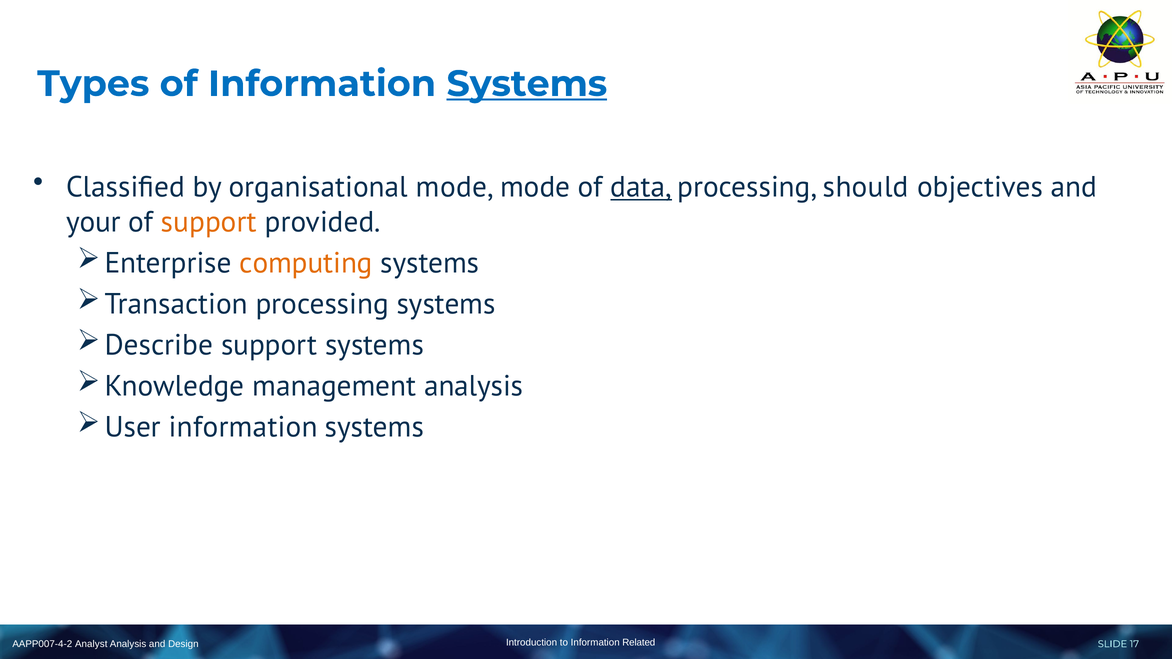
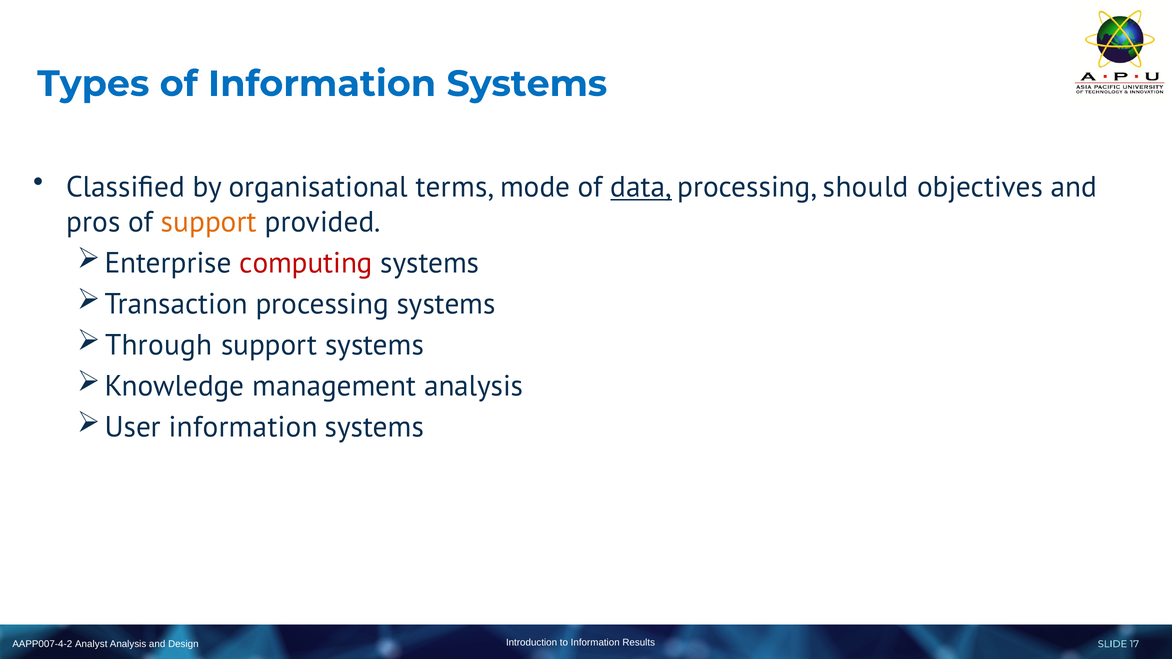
Systems underline: present -> none (527, 84)
organisational mode: mode -> terms (455, 187)
your: your -> pros (93, 222)
computing colour: orange -> red (306, 263)
Describe: Describe -> Through (159, 345)
Related: Related -> Results (639, 643)
